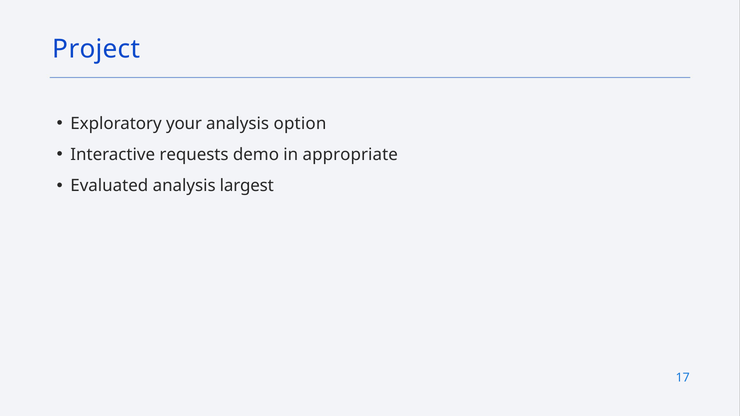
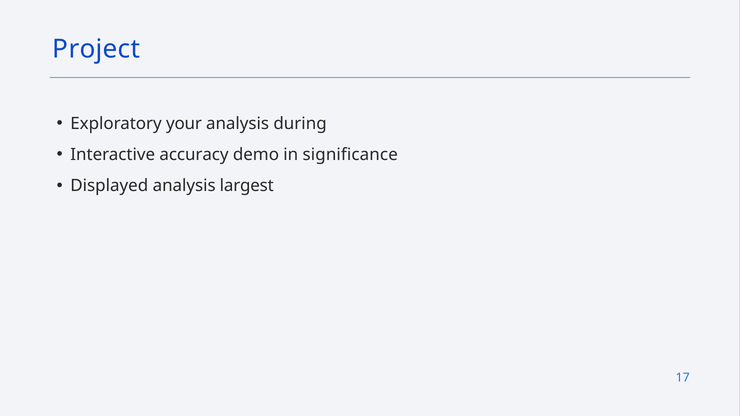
option: option -> during (300, 124)
requests: requests -> accuracy (194, 155)
appropriate: appropriate -> significance (350, 155)
Evaluated: Evaluated -> Displayed (109, 186)
